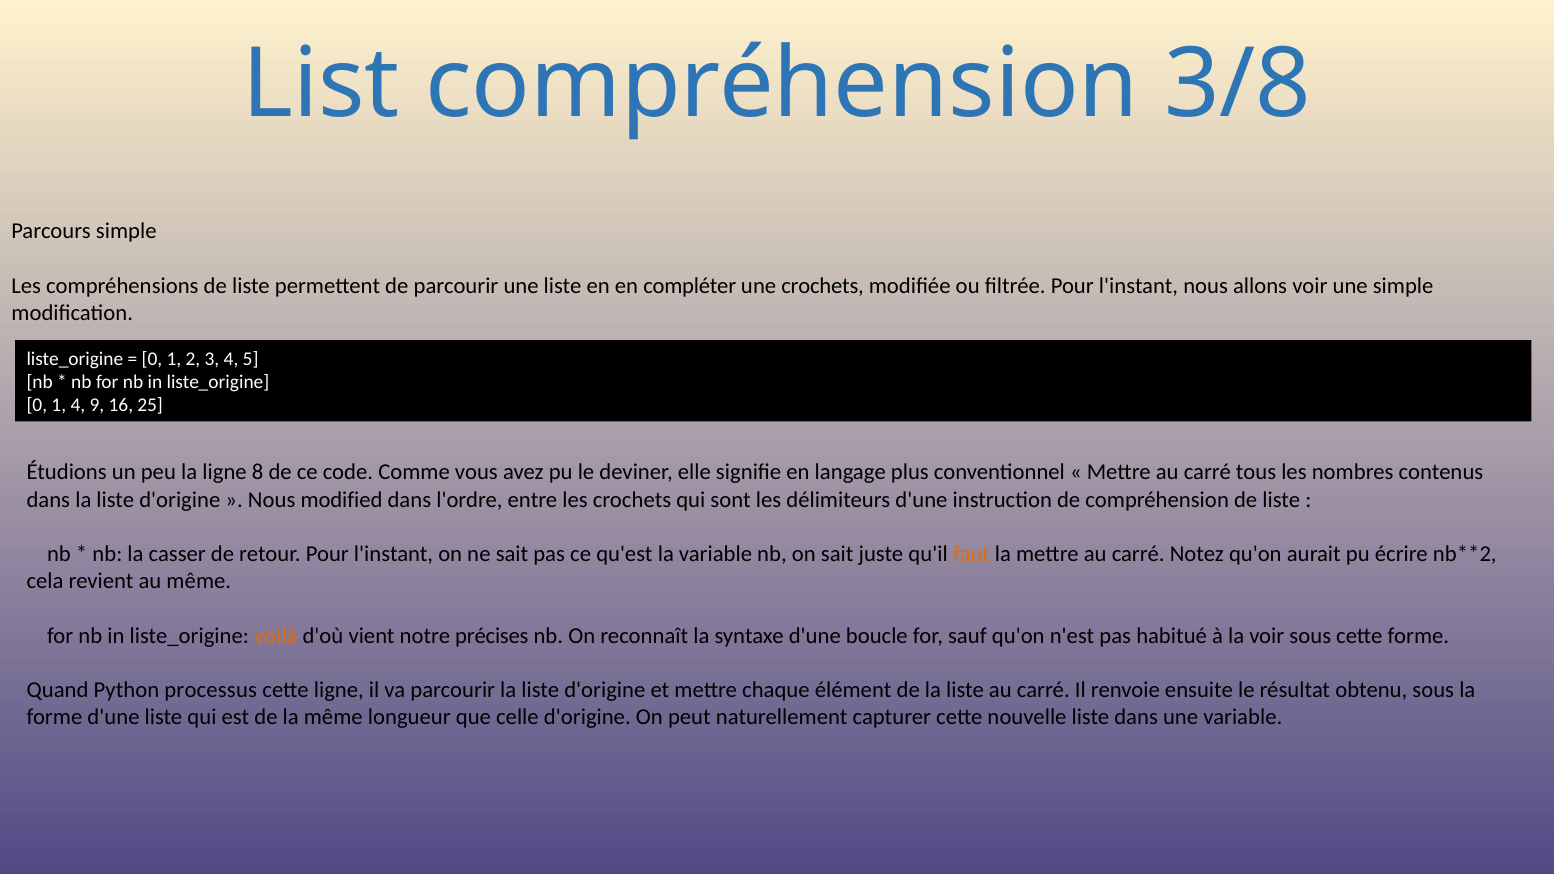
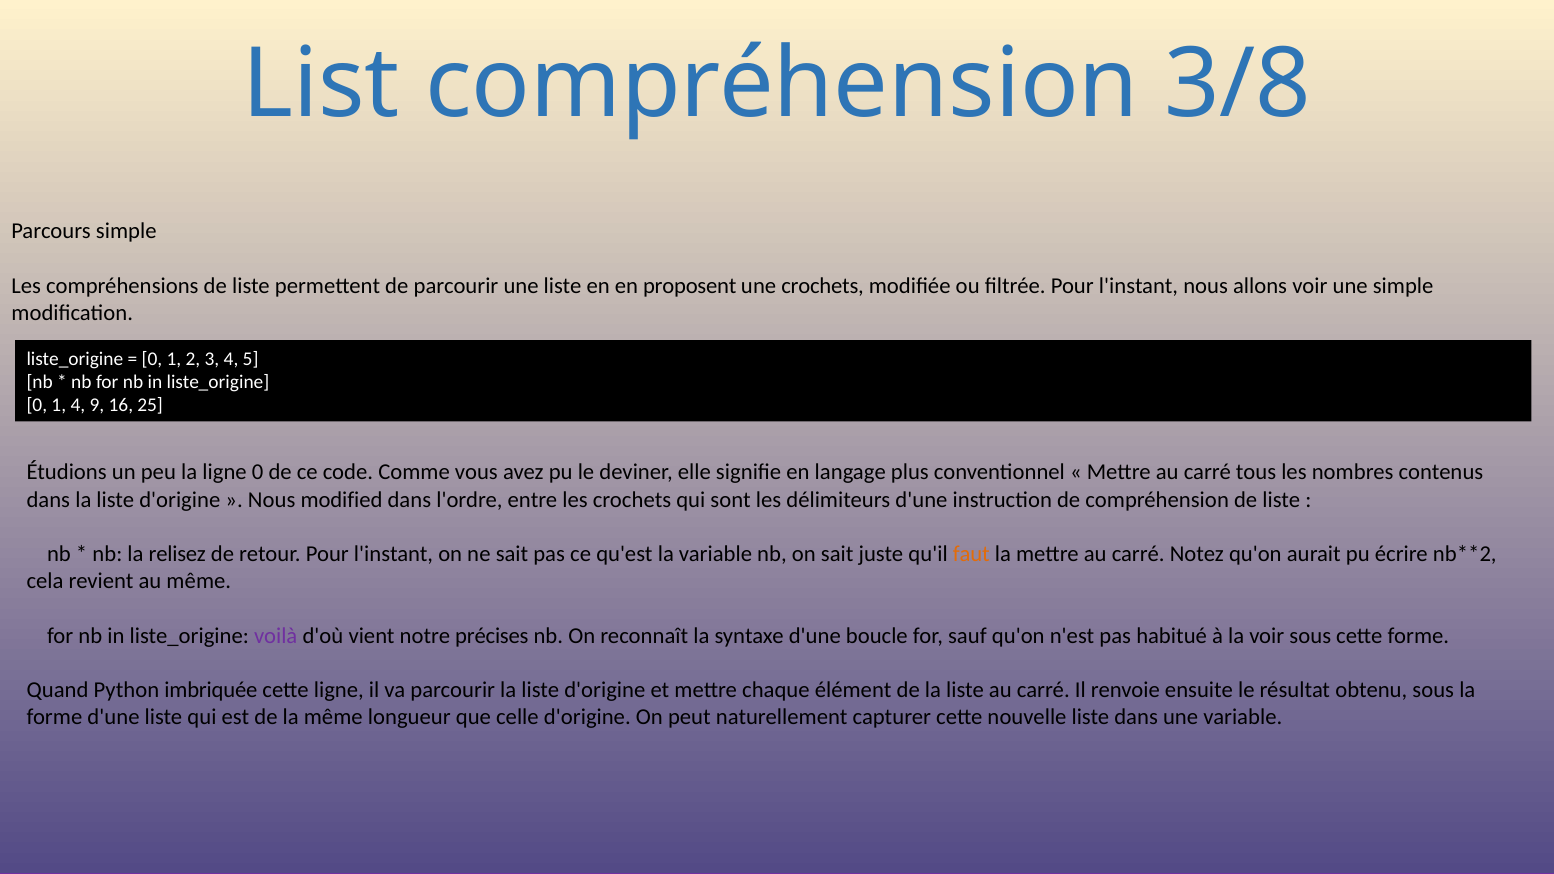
compléter: compléter -> proposent (690, 286)
ligne 8: 8 -> 0 (258, 472)
casser: casser -> relisez (177, 554)
voilà colour: orange -> purple (276, 636)
processus: processus -> imbriquée (211, 690)
